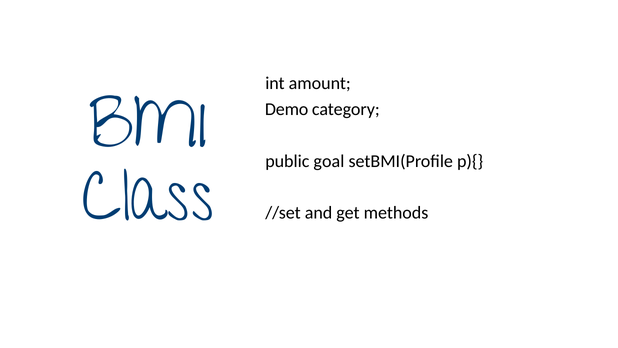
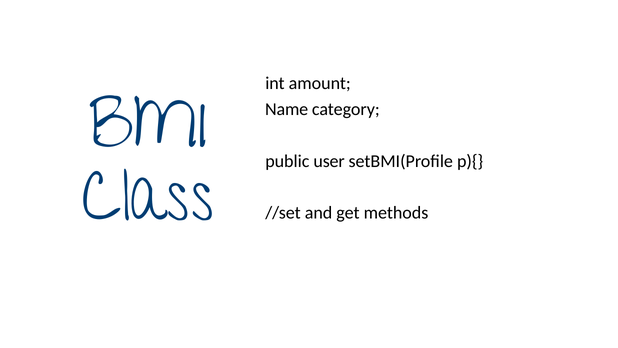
Demo: Demo -> Name (287, 109)
goal: goal -> user (329, 161)
